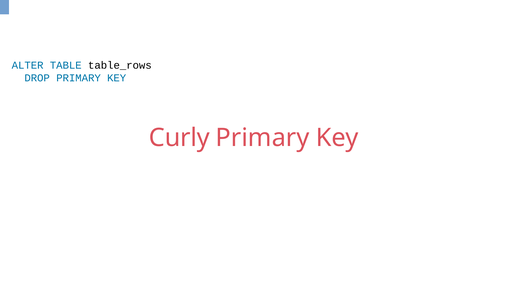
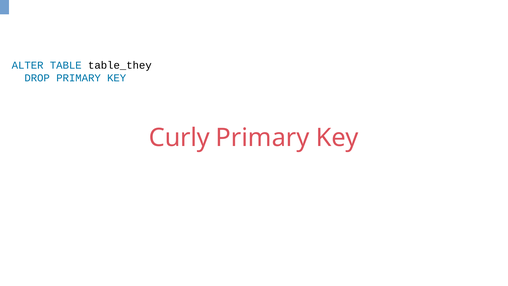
table_rows: table_rows -> table_they (120, 65)
